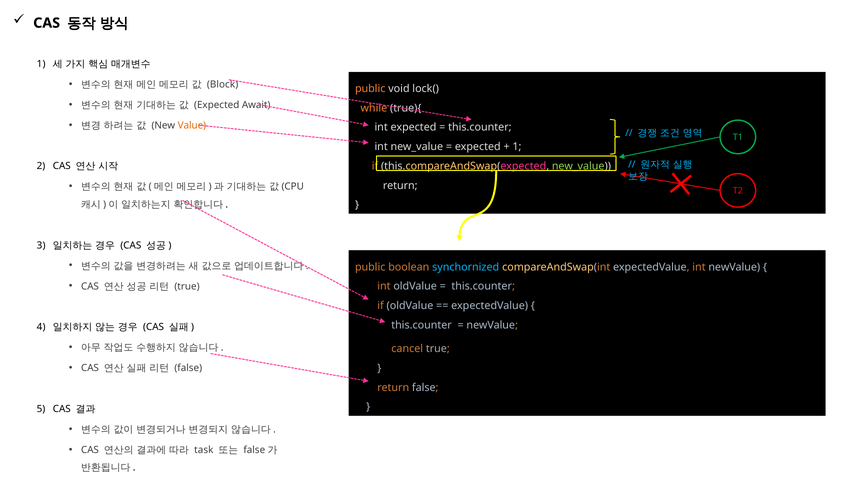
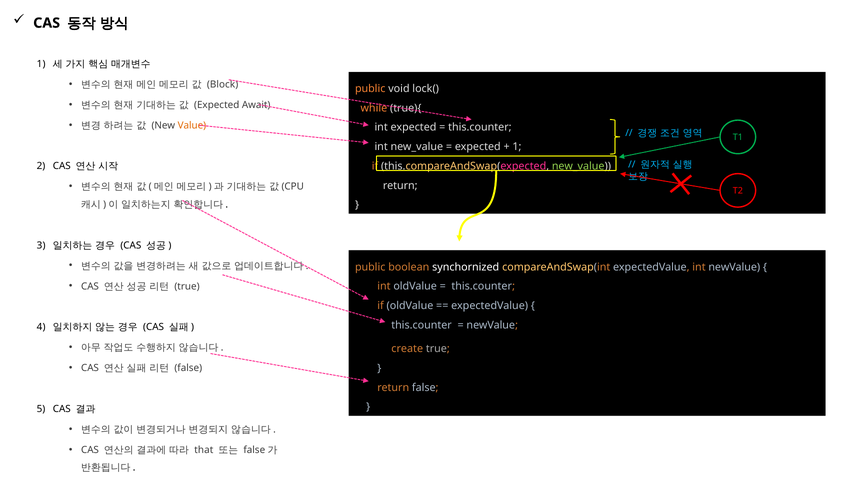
synchornized colour: light blue -> white (466, 267)
cancel: cancel -> create (407, 349)
task: task -> that (204, 450)
